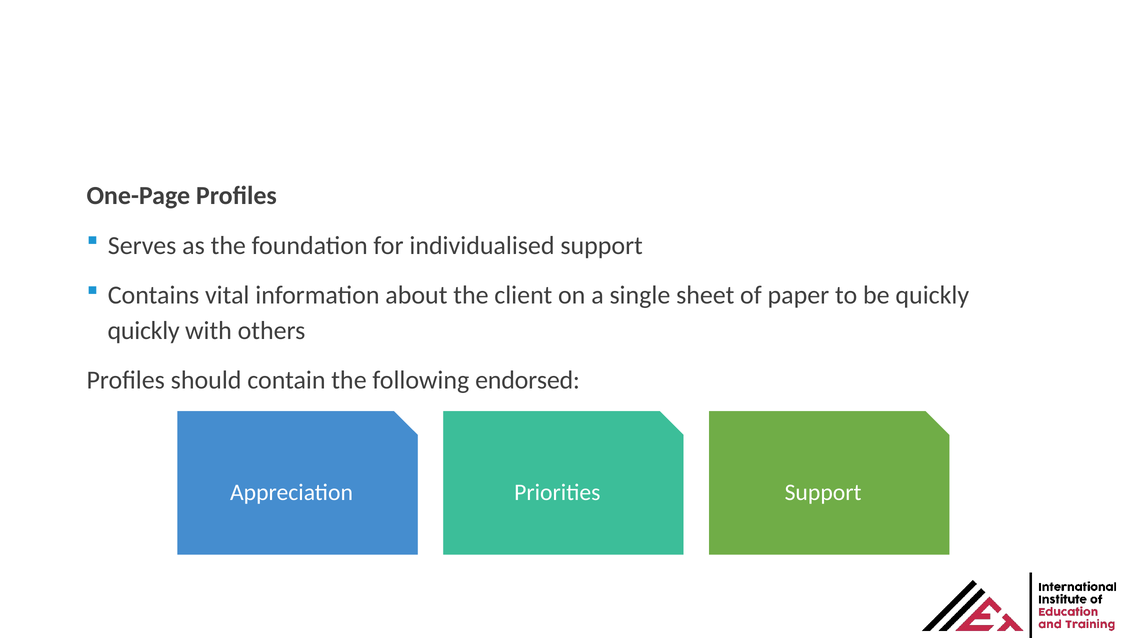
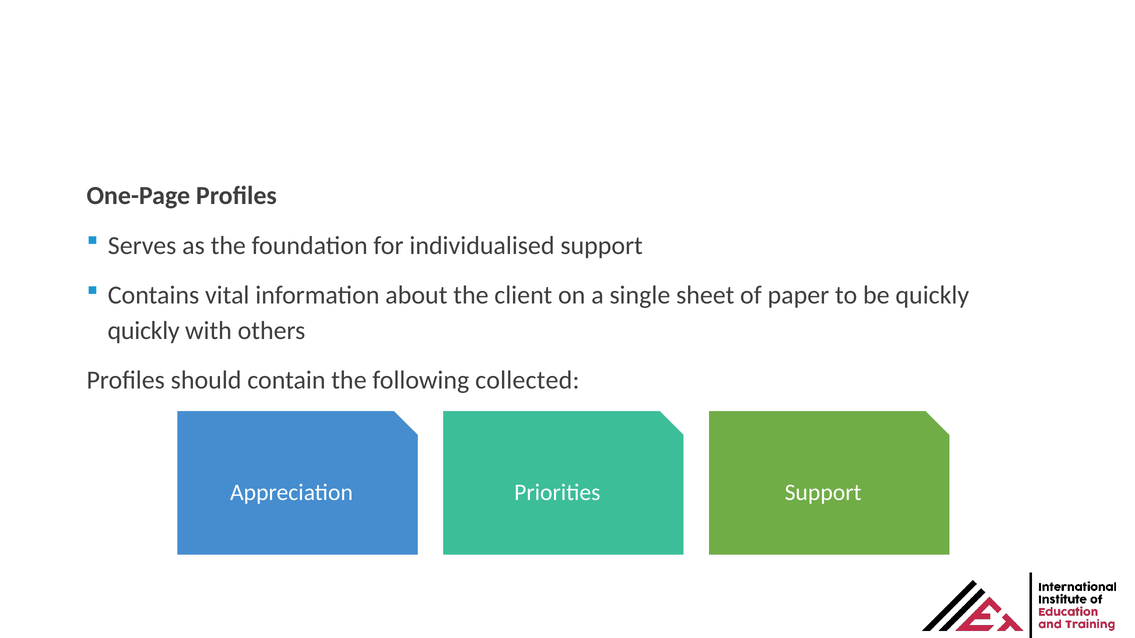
endorsed: endorsed -> collected (527, 381)
